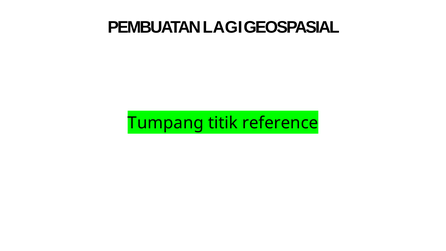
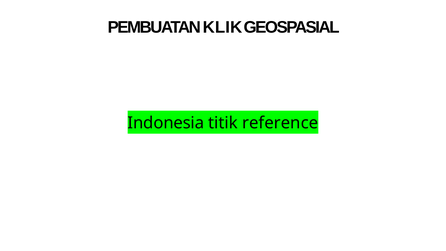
LAGI: LAGI -> KLIK (222, 27)
Tumpang: Tumpang -> Indonesia (166, 123)
